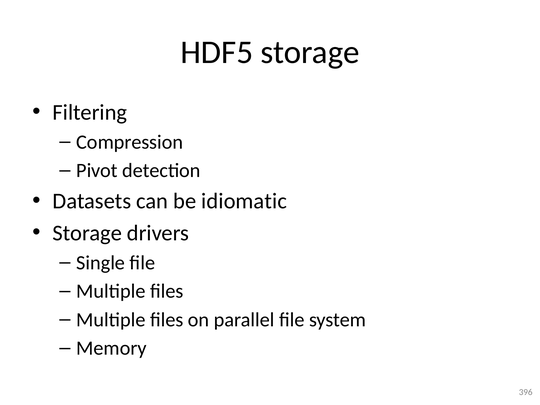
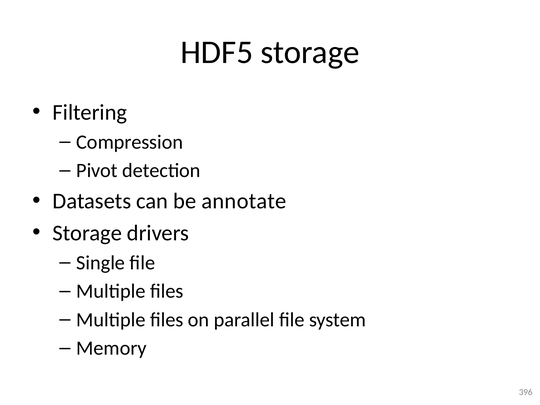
idiomatic: idiomatic -> annotate (244, 201)
